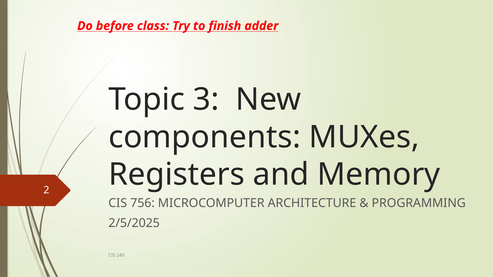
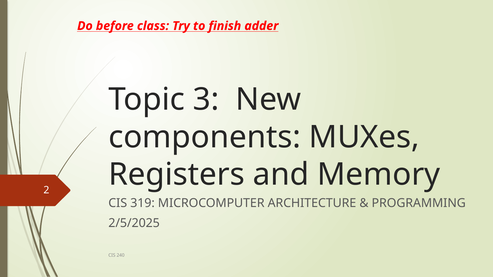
756: 756 -> 319 (143, 203)
